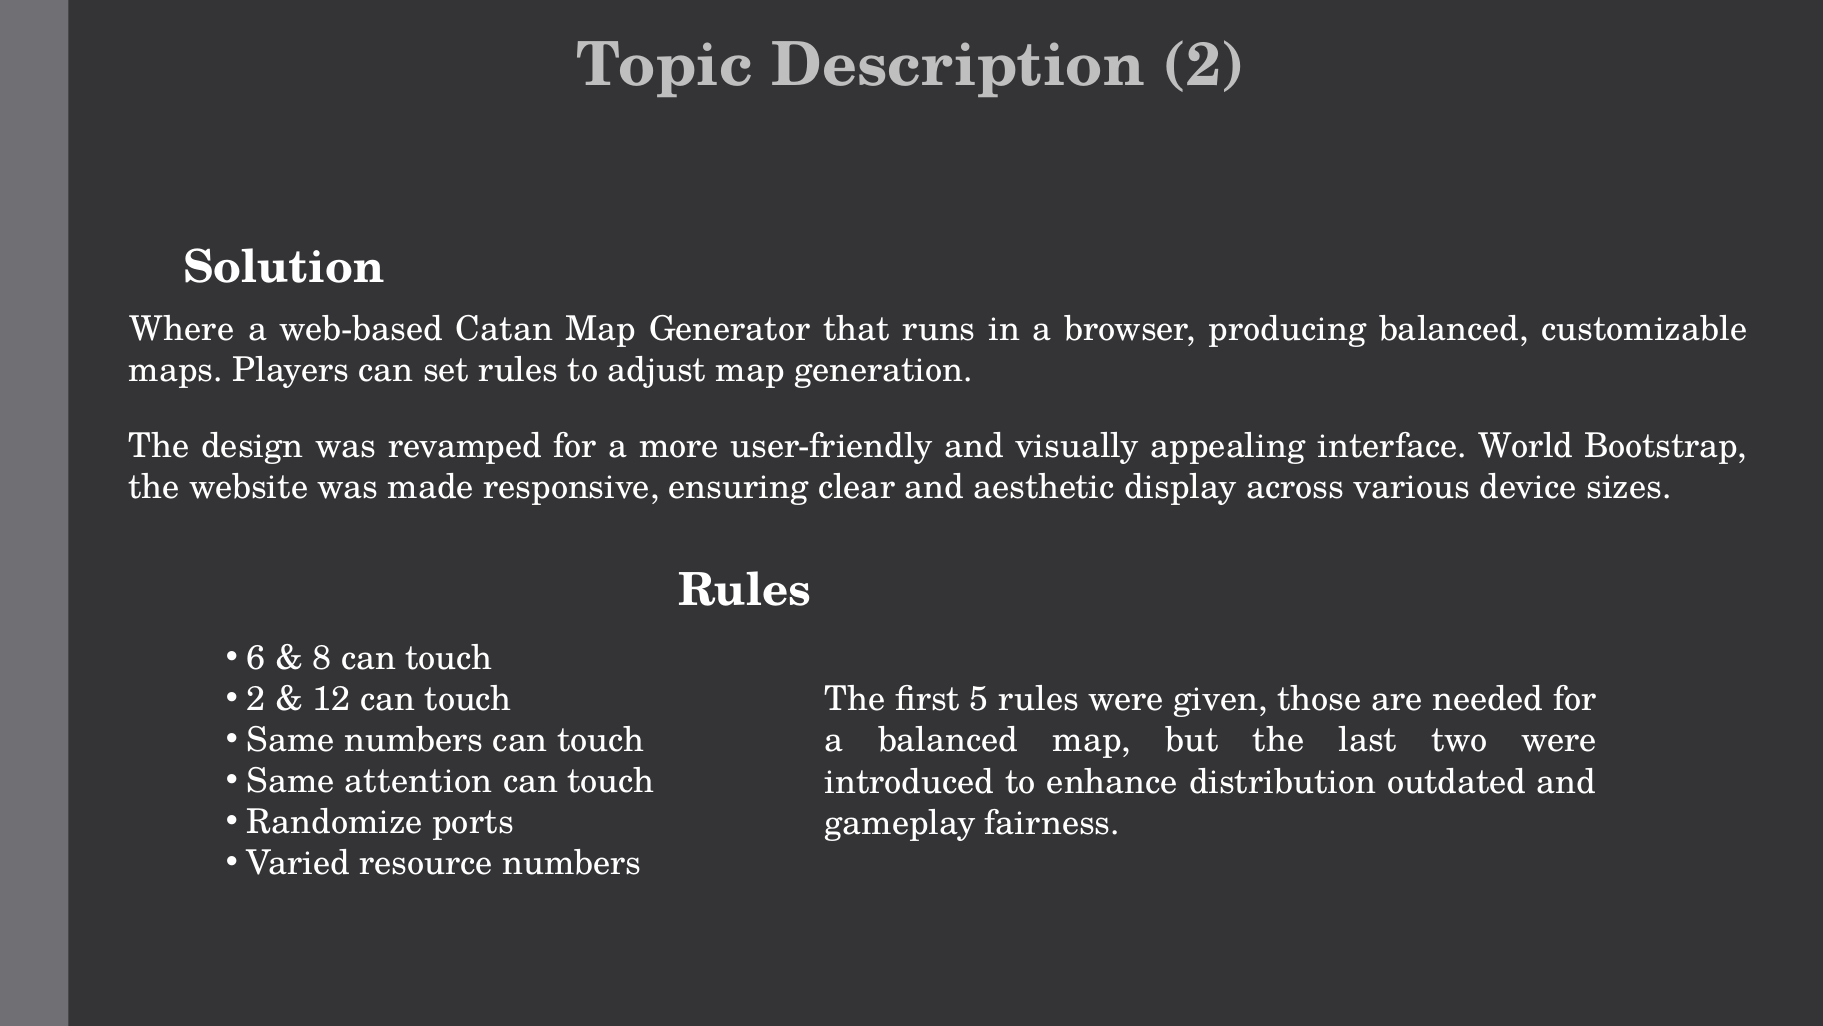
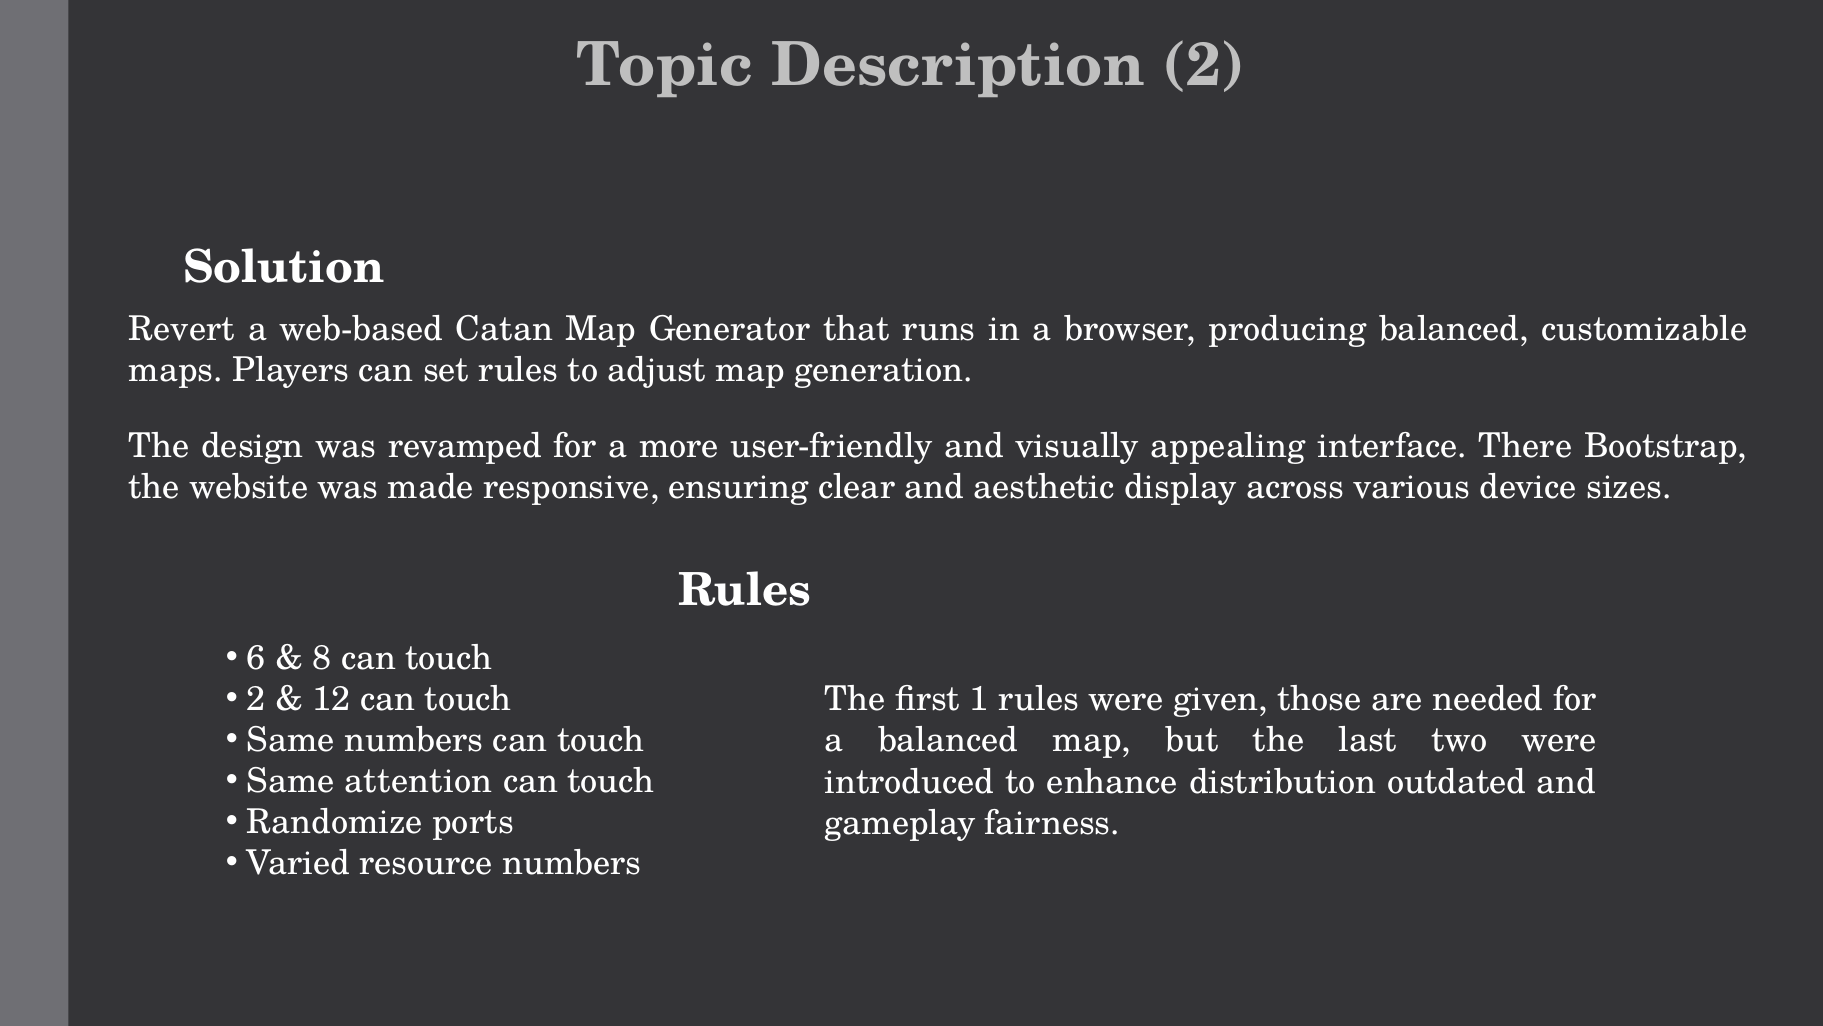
Where: Where -> Revert (182, 329)
World: World -> There (1526, 446)
5: 5 -> 1 (979, 699)
